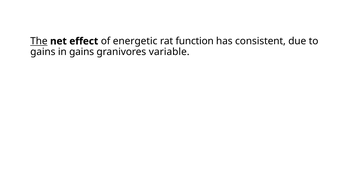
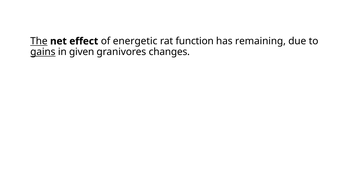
consistent: consistent -> remaining (260, 41)
gains underline: none -> present (43, 52)
in gains: gains -> given (82, 52)
variable: variable -> changes (169, 52)
